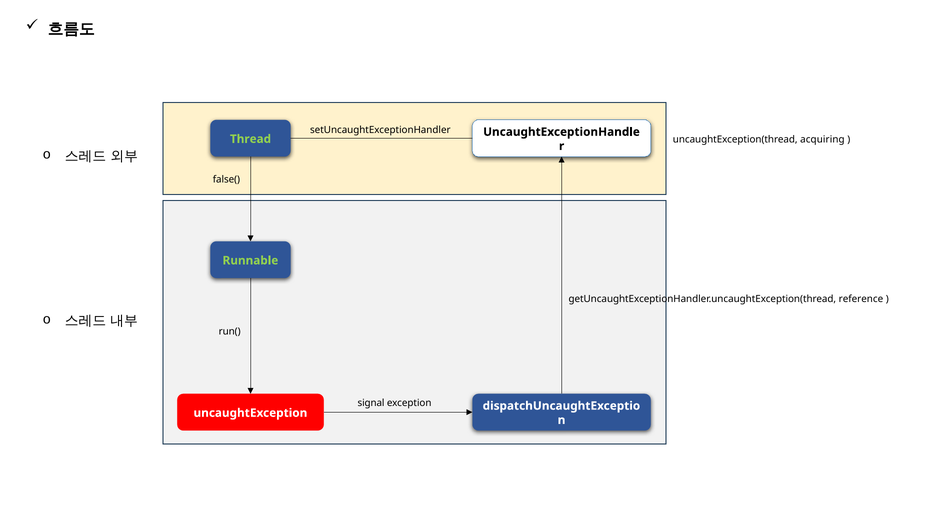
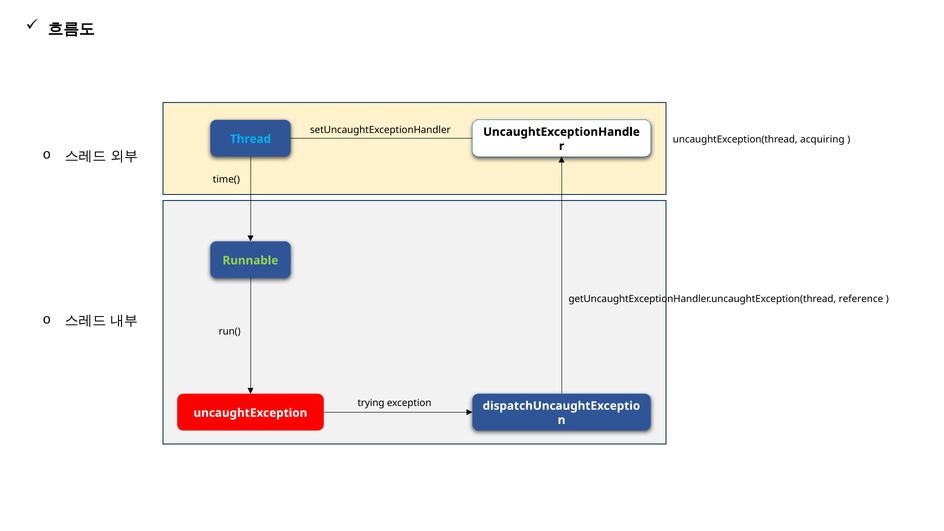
Thread colour: light green -> light blue (251, 139)
false(: false( -> time( (226, 180)
signal: signal -> trying (371, 403)
